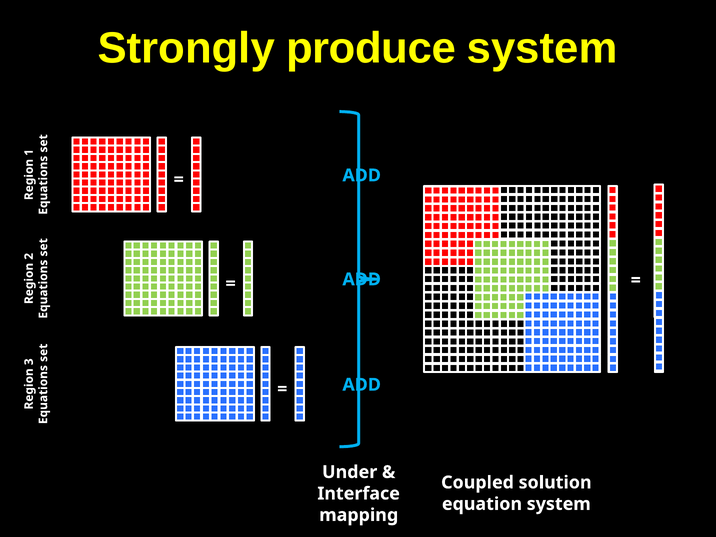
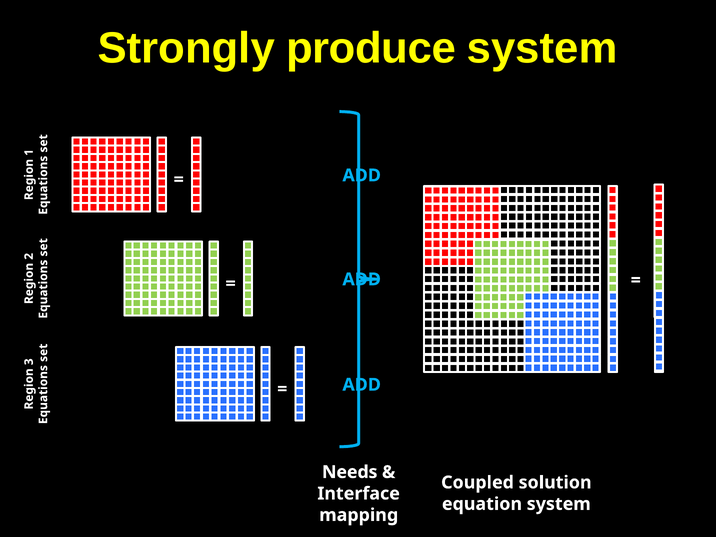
Under: Under -> Needs (350, 472)
